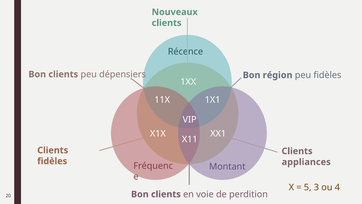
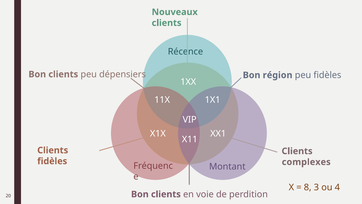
appliances: appliances -> complexes (306, 162)
5: 5 -> 8 (308, 187)
